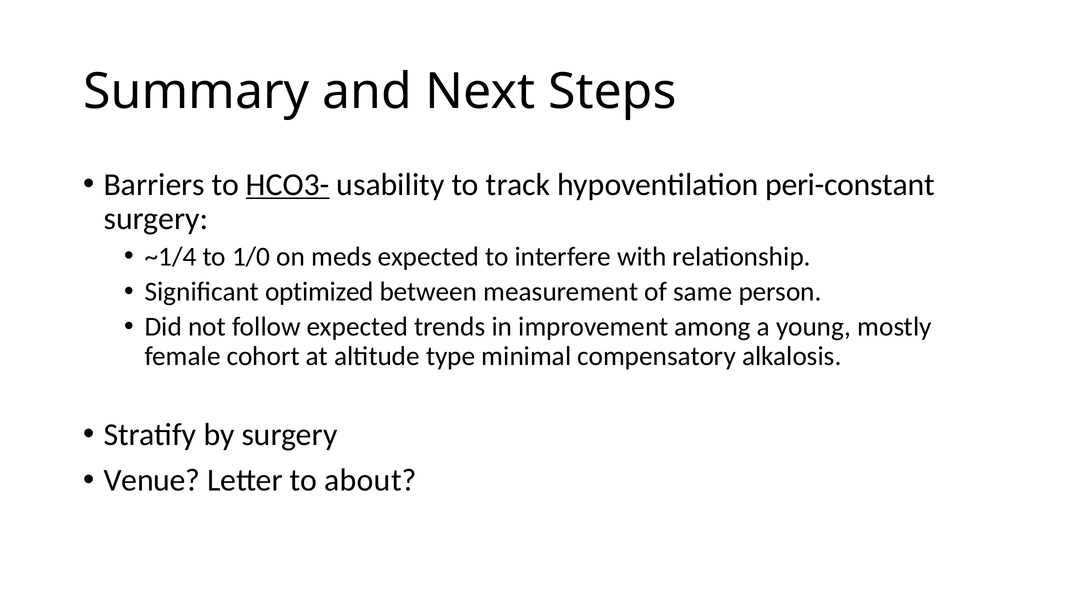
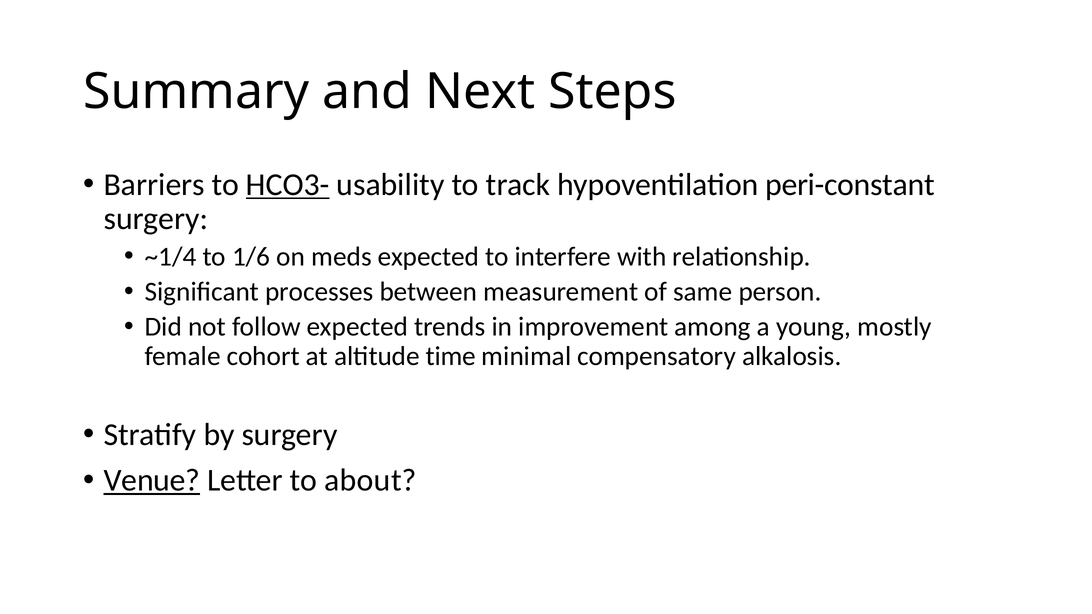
1/0: 1/0 -> 1/6 (251, 257)
optimized: optimized -> processes (319, 292)
type: type -> time (451, 356)
Venue underline: none -> present (152, 481)
